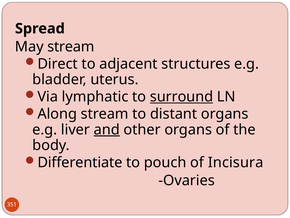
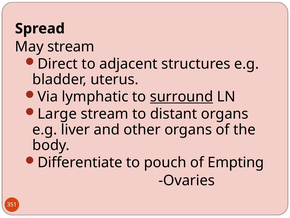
Along: Along -> Large (57, 114)
and underline: present -> none (107, 129)
Incisura: Incisura -> Empting (236, 162)
